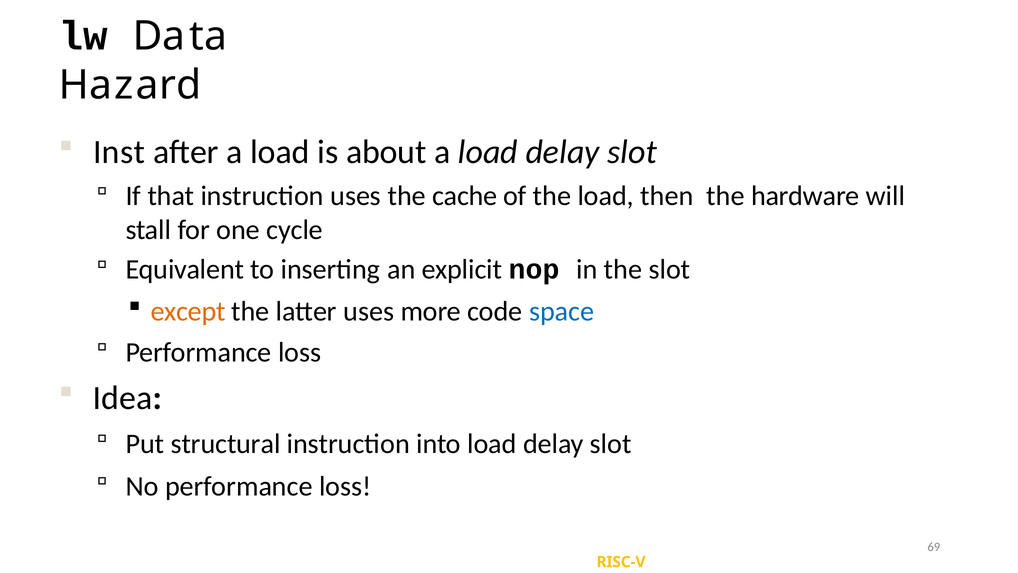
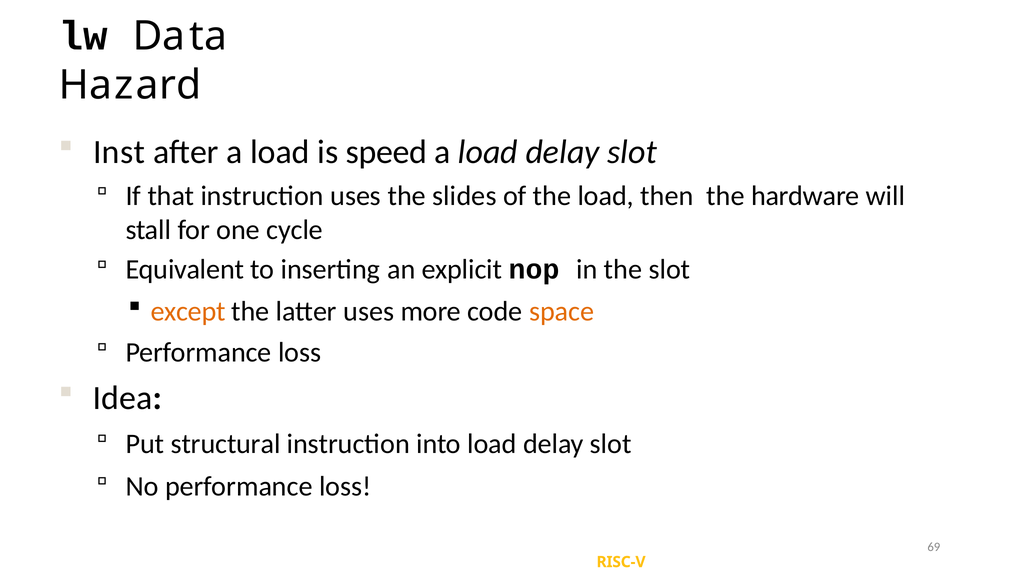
about: about -> speed (386, 152)
cache: cache -> slides (464, 196)
space colour: blue -> orange (562, 311)
